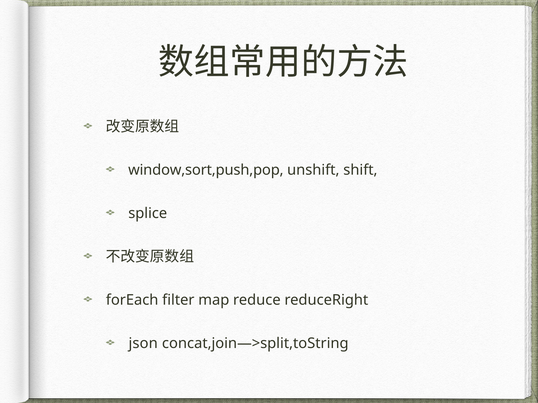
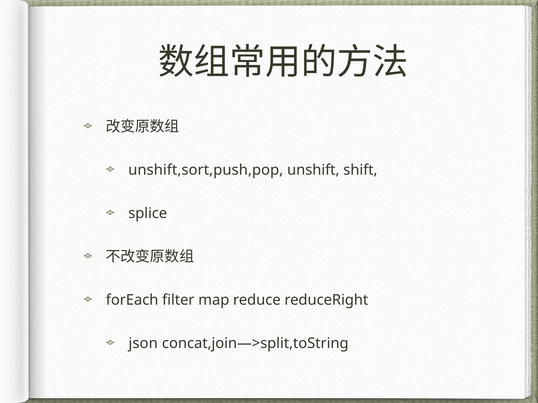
window,sort,push,pop: window,sort,push,pop -> unshift,sort,push,pop (206, 170)
